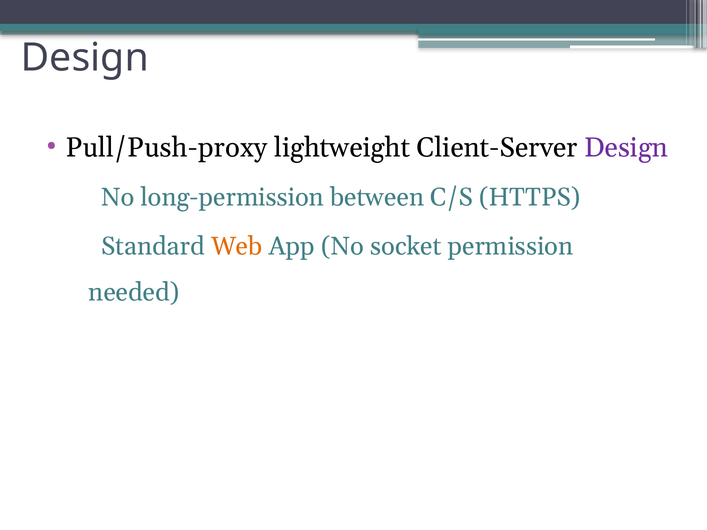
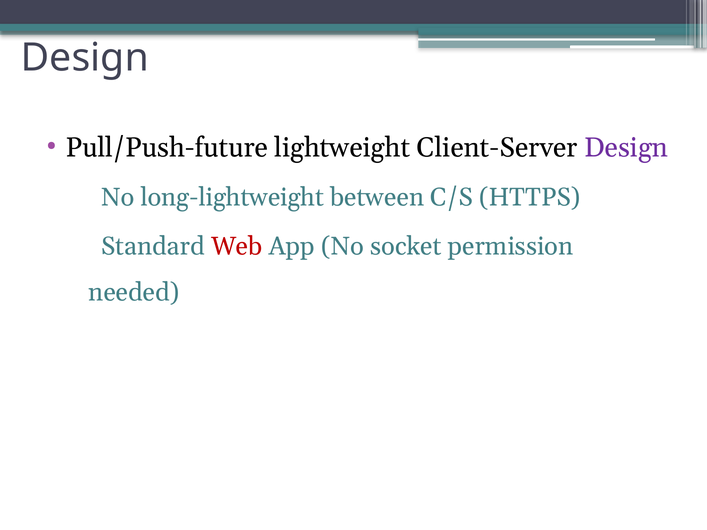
Pull/Push-proxy: Pull/Push-proxy -> Pull/Push-future (167, 148)
long-permission: long-permission -> long-lightweight (232, 198)
Web colour: orange -> red (237, 246)
